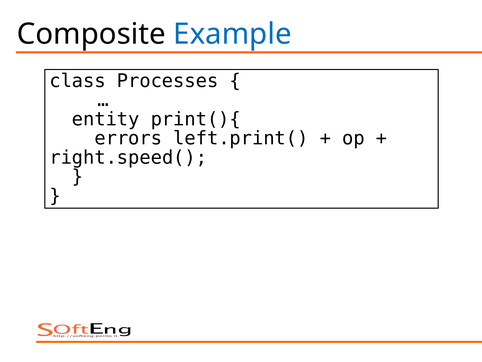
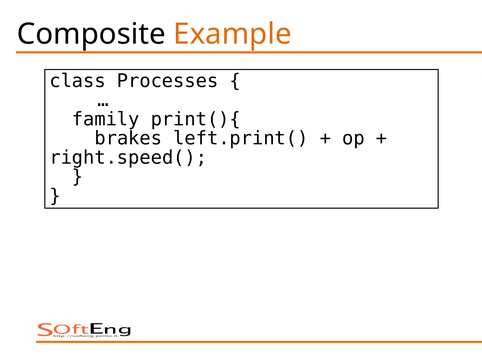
Example colour: blue -> orange (232, 34)
entity: entity -> family (106, 119)
errors: errors -> brakes (128, 138)
